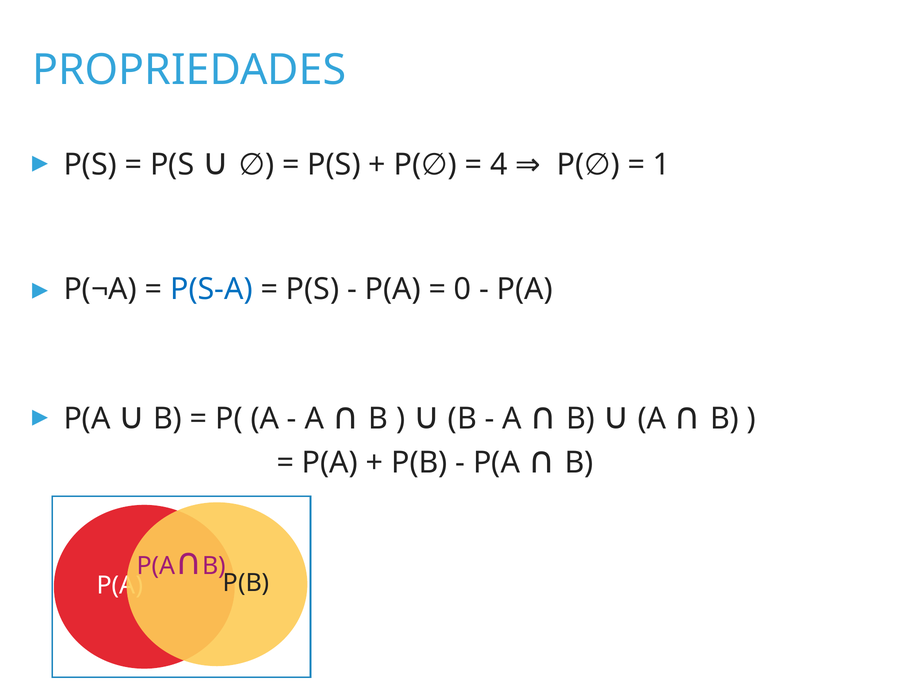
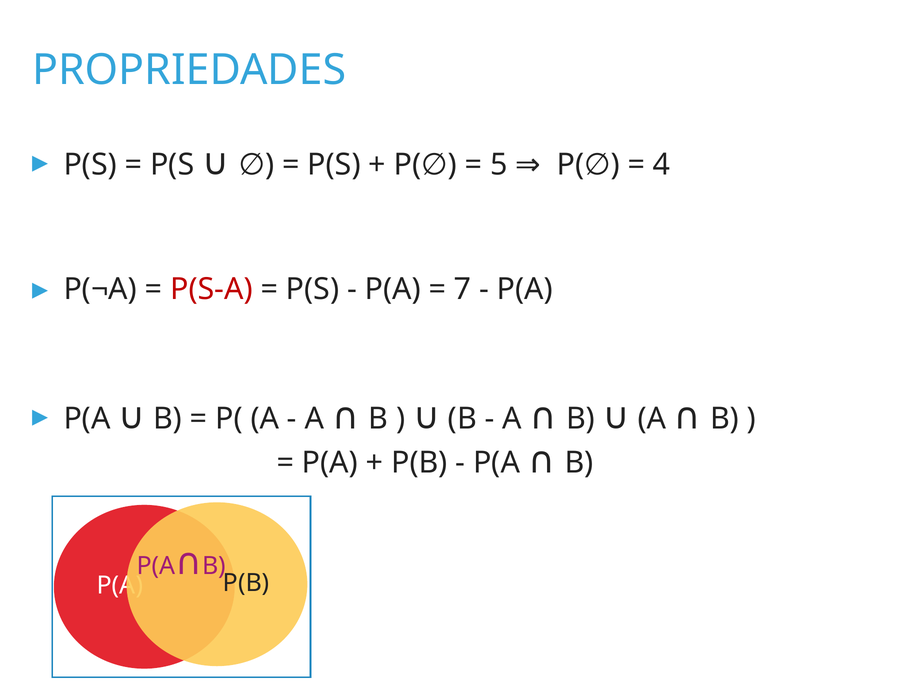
4: 4 -> 5 (499, 165)
1: 1 -> 4 (662, 165)
P(S-A colour: blue -> red (211, 289)
0: 0 -> 7 (463, 289)
